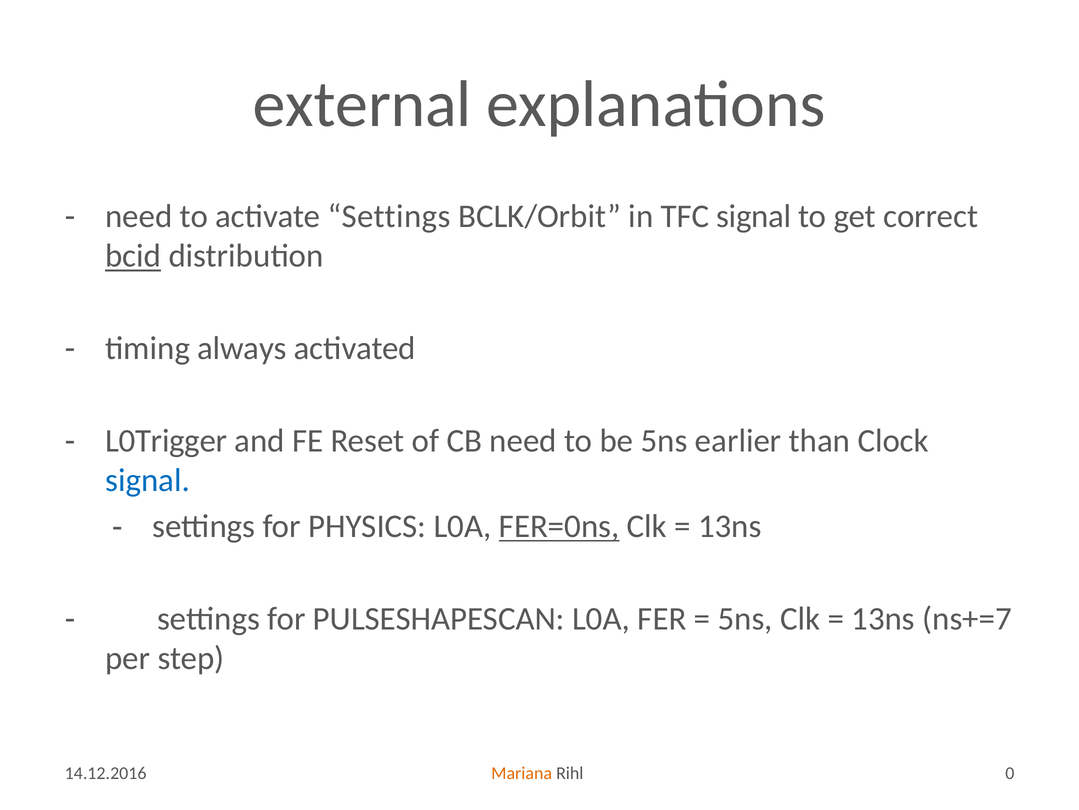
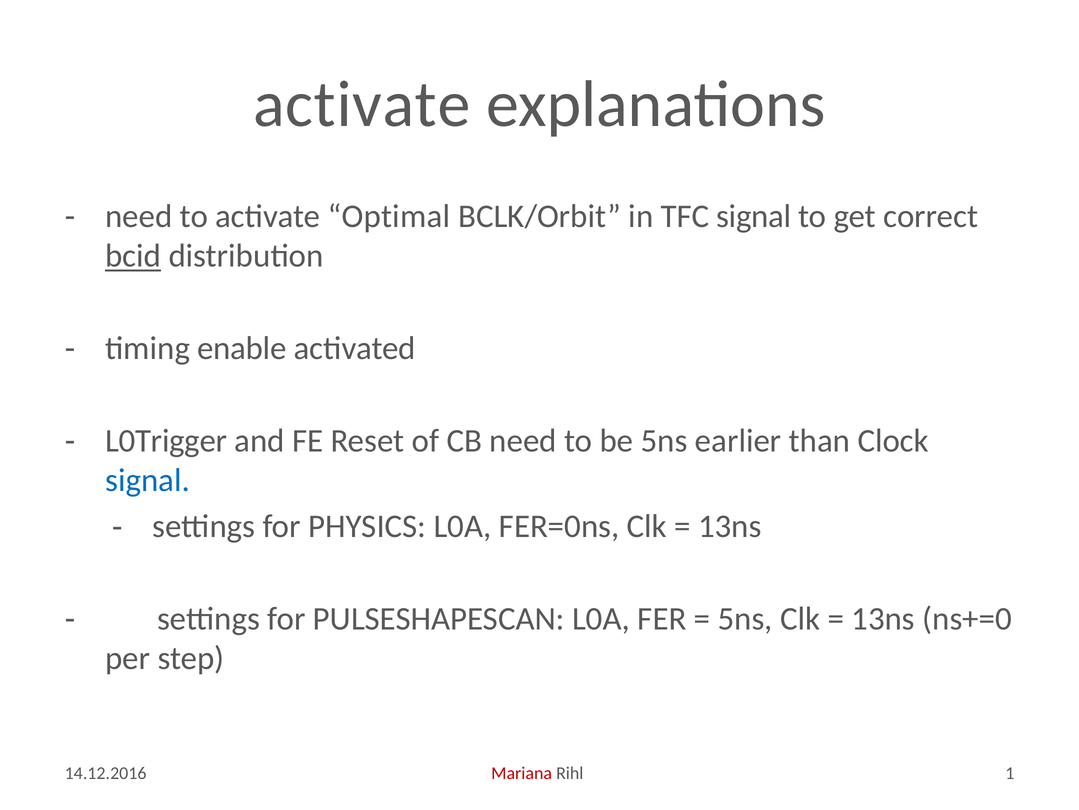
external: external -> activate (362, 104)
activate Settings: Settings -> Optimal (389, 216)
always: always -> enable (242, 348)
FER=0ns underline: present -> none (559, 526)
ns+=7: ns+=7 -> ns+=0 (967, 618)
Mariana colour: orange -> red (522, 773)
0: 0 -> 1 (1010, 773)
